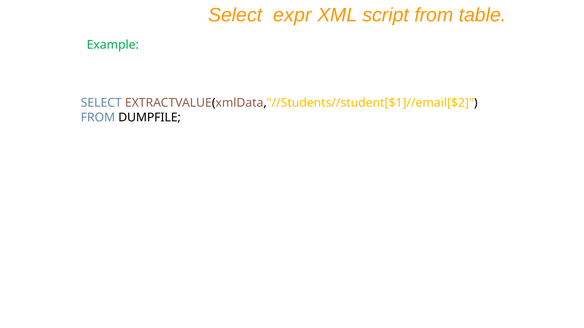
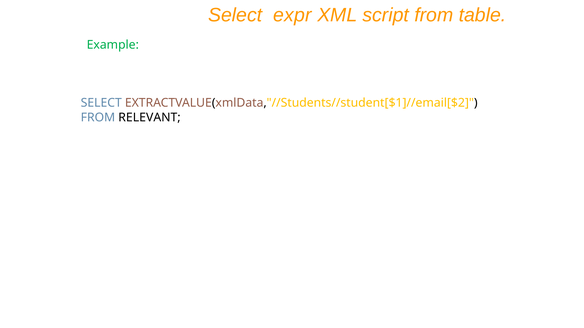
DUMPFILE: DUMPFILE -> RELEVANT (149, 118)
